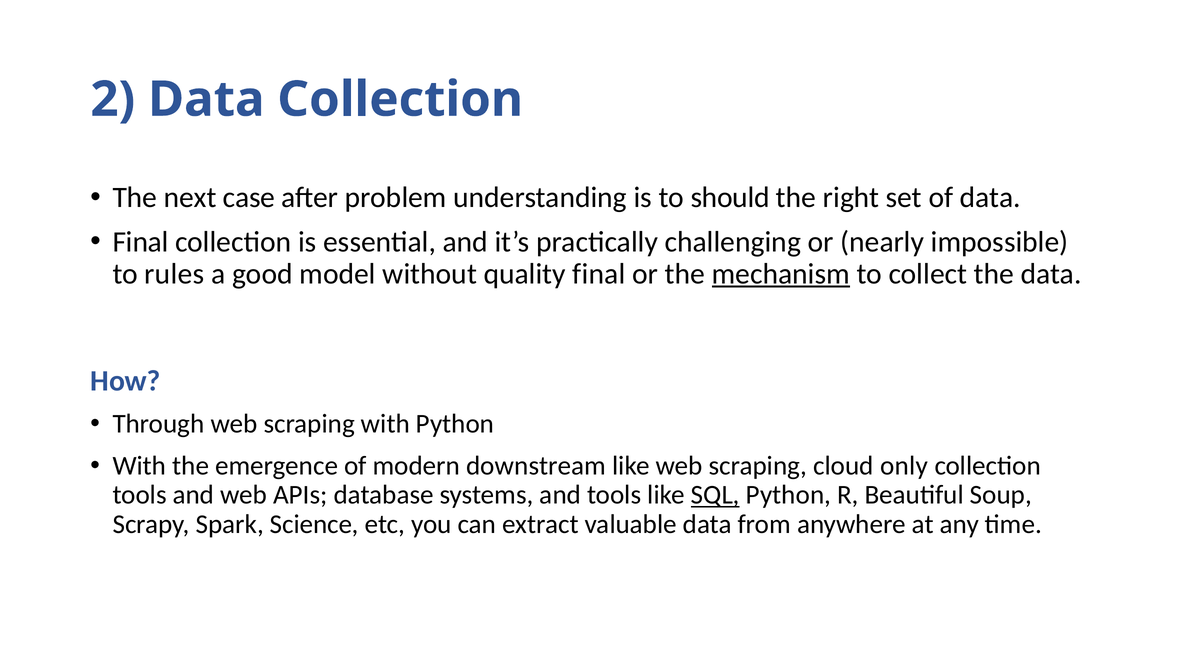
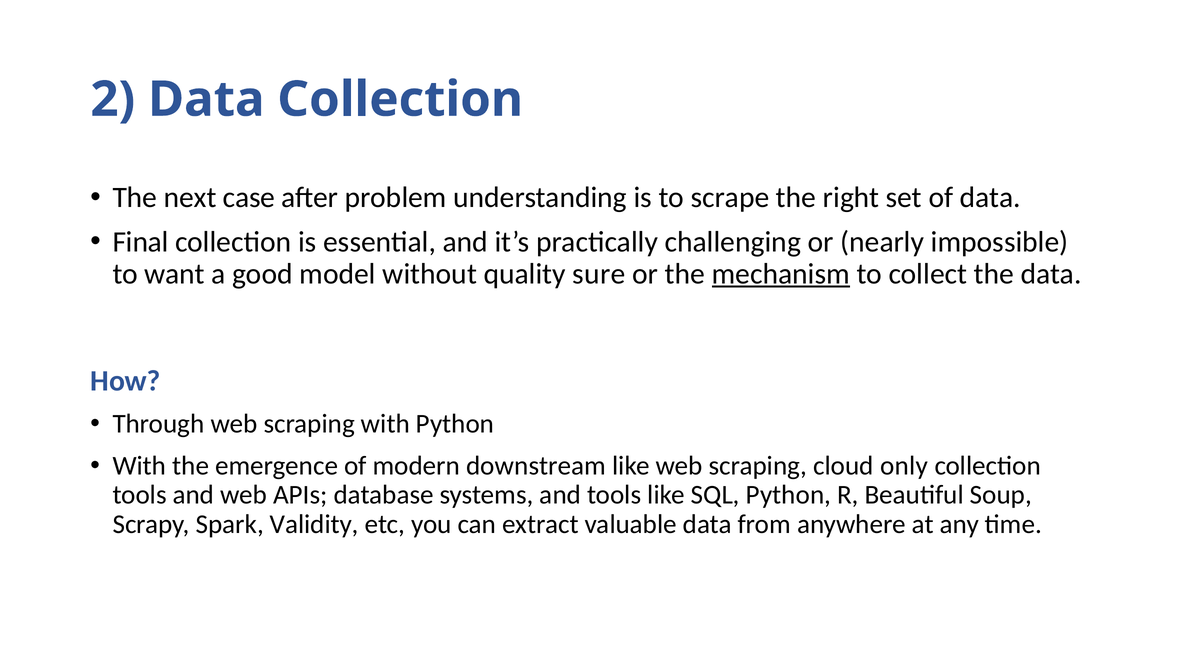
should: should -> scrape (730, 198)
rules: rules -> want (175, 274)
quality final: final -> sure (599, 274)
SQL underline: present -> none (715, 495)
Science: Science -> Validity (314, 525)
